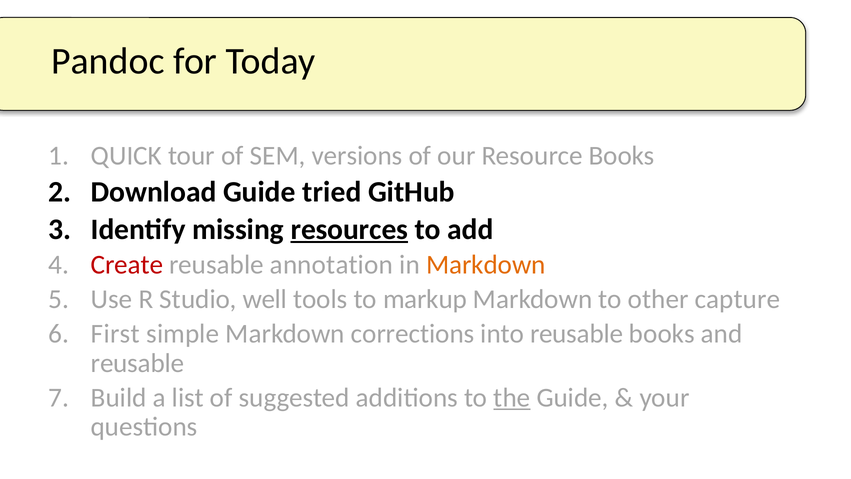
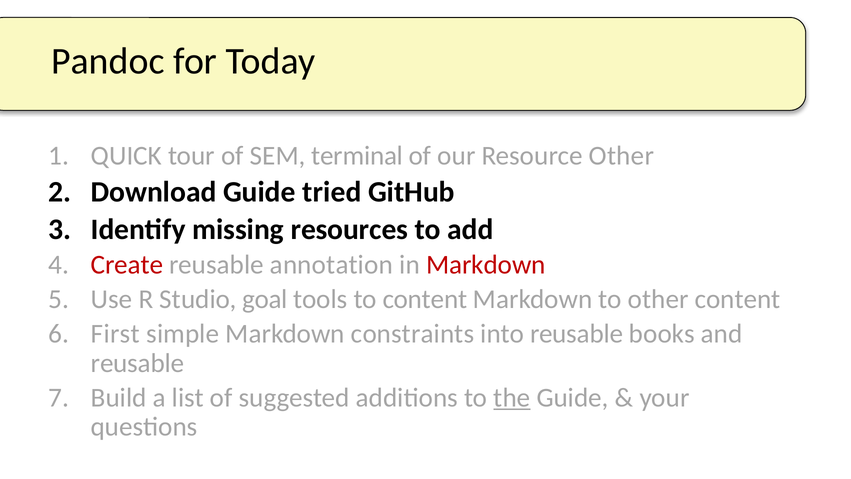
versions: versions -> terminal (357, 155)
Resource Books: Books -> Other (621, 155)
resources underline: present -> none (349, 229)
Markdown colour: orange -> red (486, 265)
well: well -> goal (265, 299)
to markup: markup -> content (425, 299)
other capture: capture -> content (738, 299)
corrections: corrections -> constraints (413, 334)
